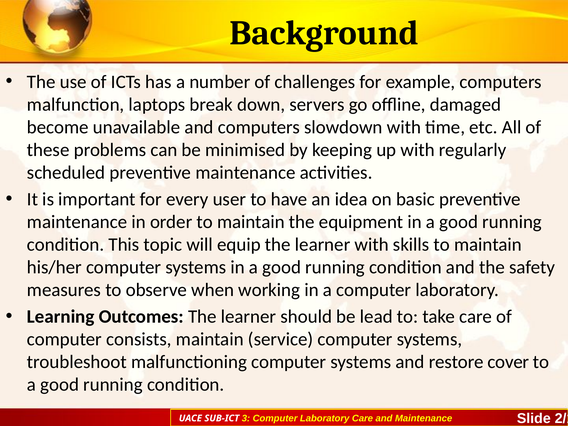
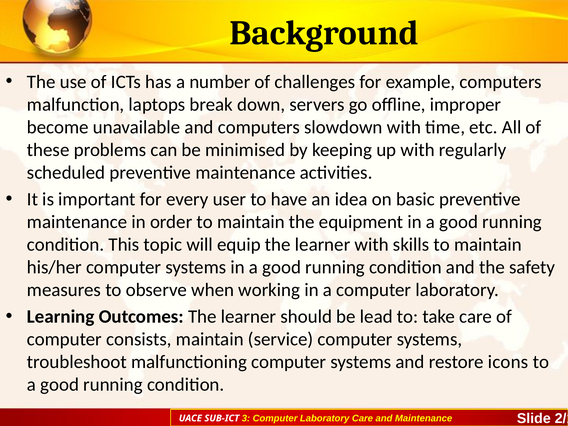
damaged: damaged -> improper (465, 105)
cover: cover -> icons (508, 362)
